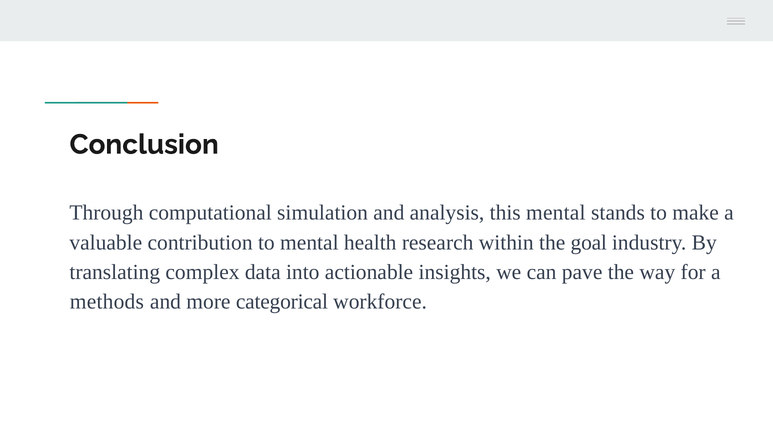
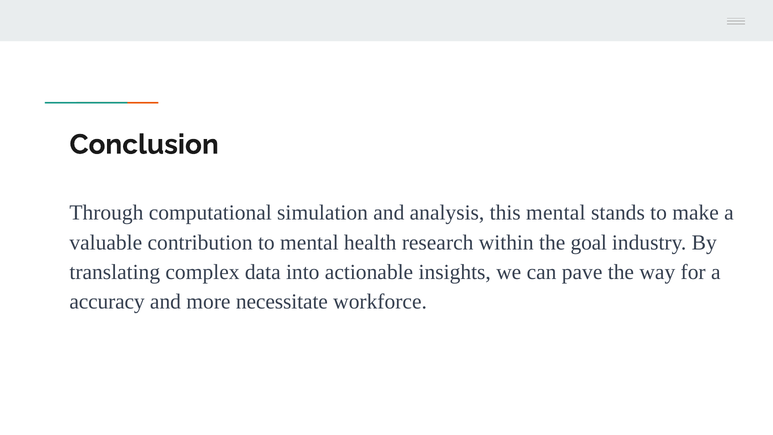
methods: methods -> accuracy (107, 302)
categorical: categorical -> necessitate (282, 302)
